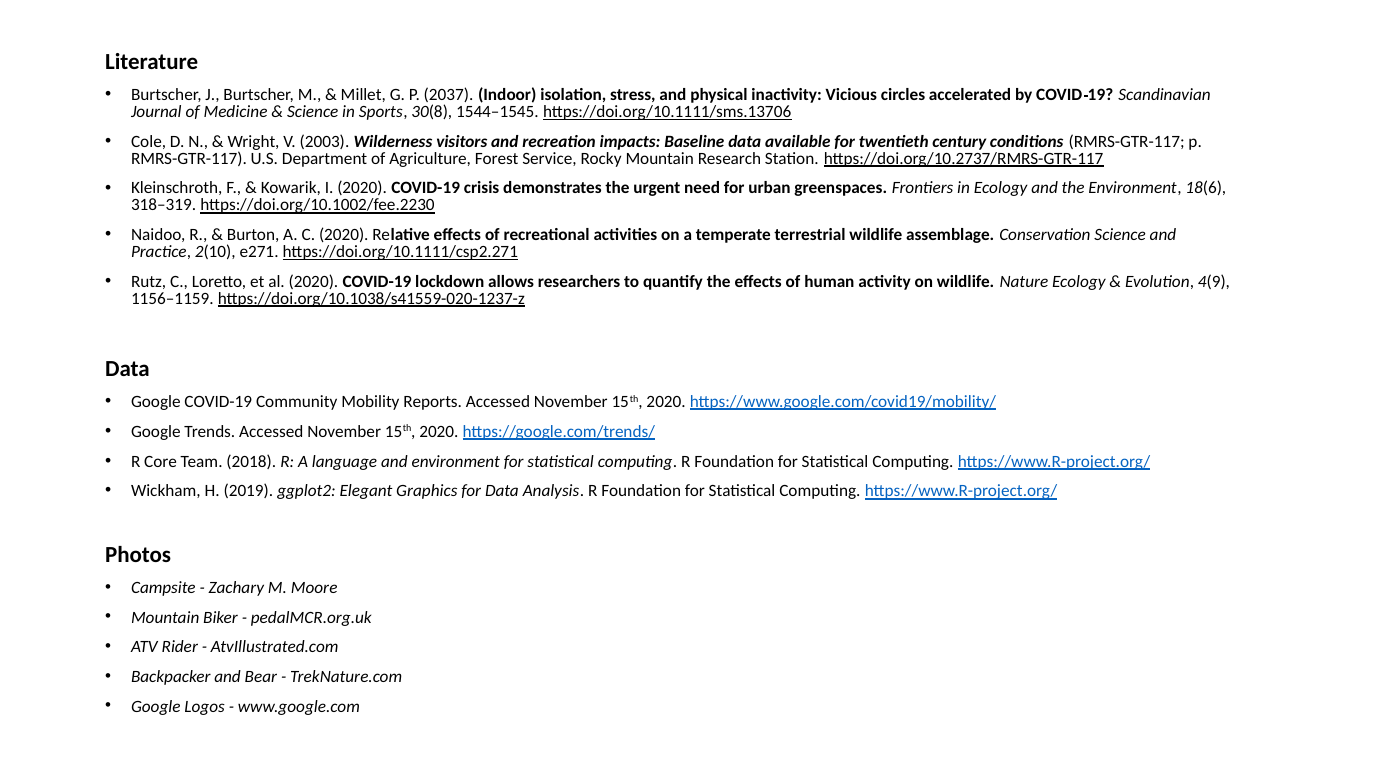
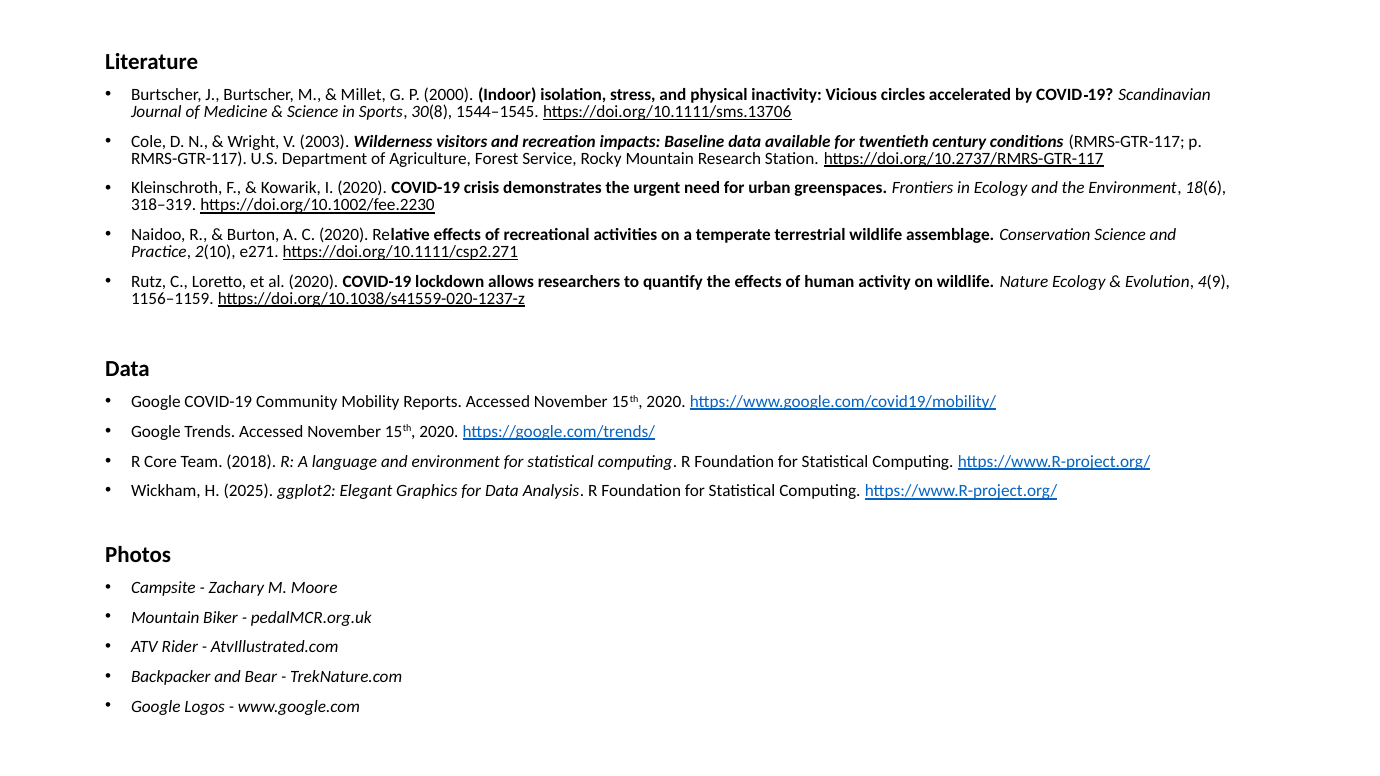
2037: 2037 -> 2000 (449, 95)
2019: 2019 -> 2025 (248, 491)
